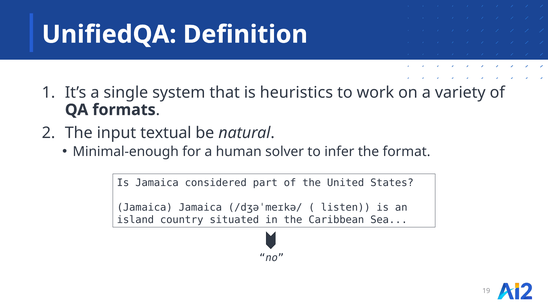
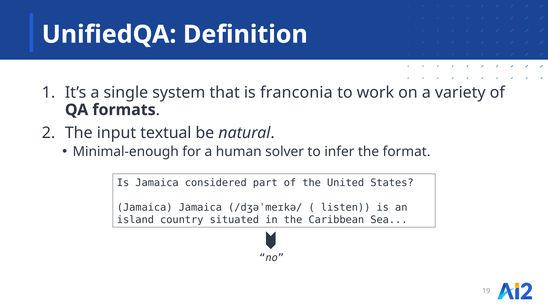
heuristics: heuristics -> franconia (296, 93)
